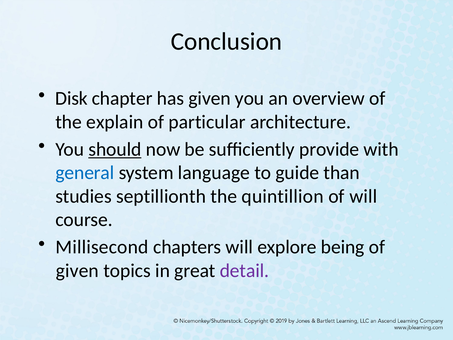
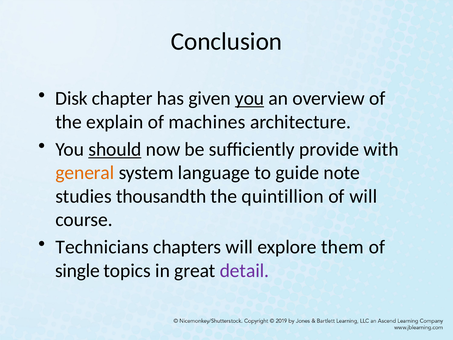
you underline: none -> present (250, 98)
particular: particular -> machines (207, 122)
general colour: blue -> orange (85, 173)
than: than -> note (342, 173)
septillionth: septillionth -> thousandth (161, 196)
Millisecond: Millisecond -> Technicians (102, 247)
being: being -> them (343, 247)
given: given -> single (77, 270)
